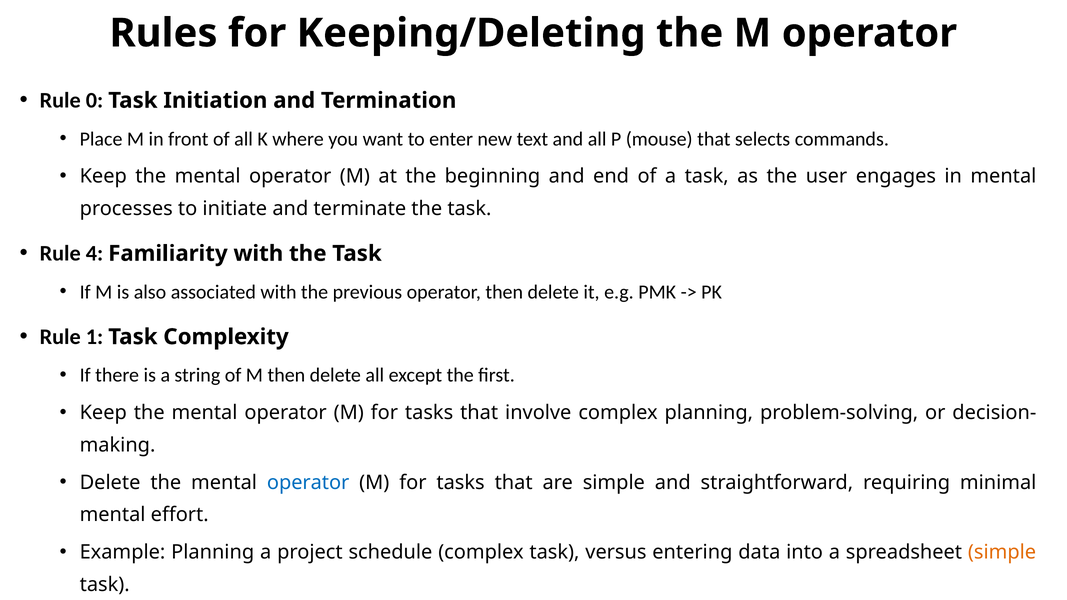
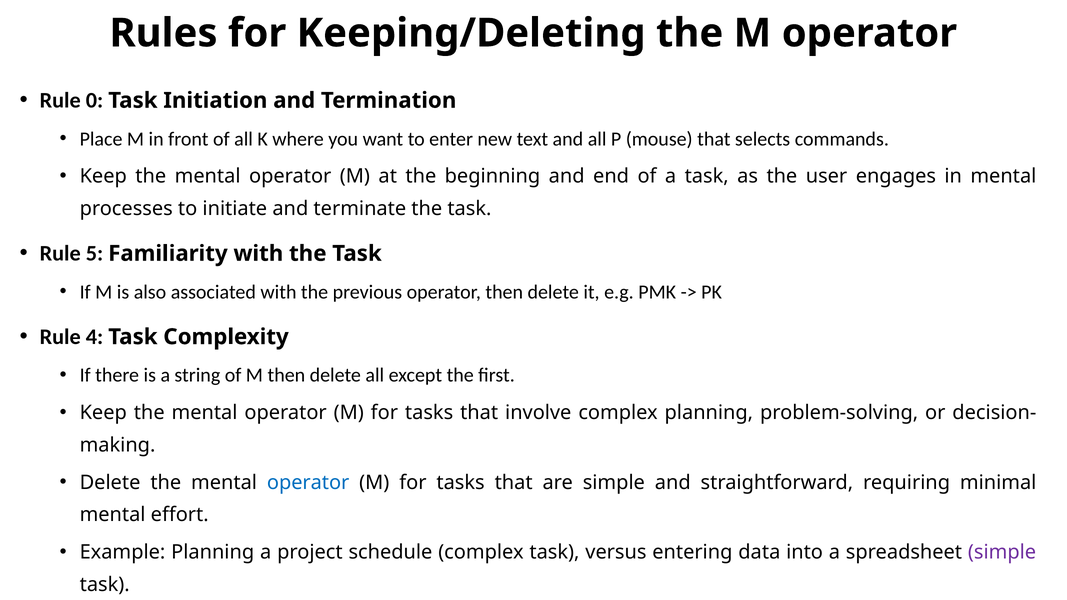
4: 4 -> 5 (94, 254)
1: 1 -> 4 (94, 337)
simple colour: orange -> purple (1002, 552)
